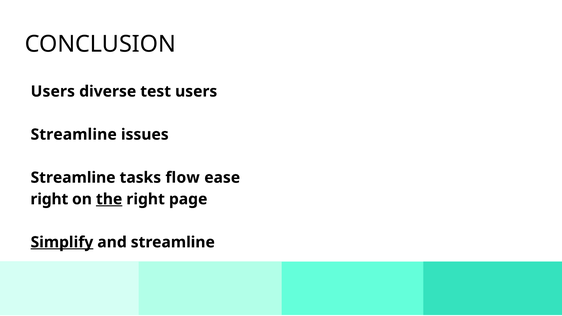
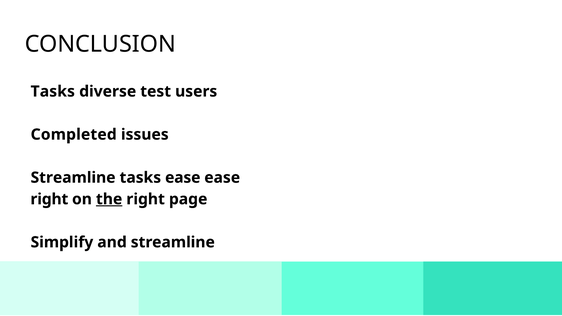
Users: Users -> Tasks (53, 91)
Streamline: Streamline -> Completed (74, 135)
tasks flow: flow -> ease (183, 178)
Simplify underline: present -> none (62, 242)
